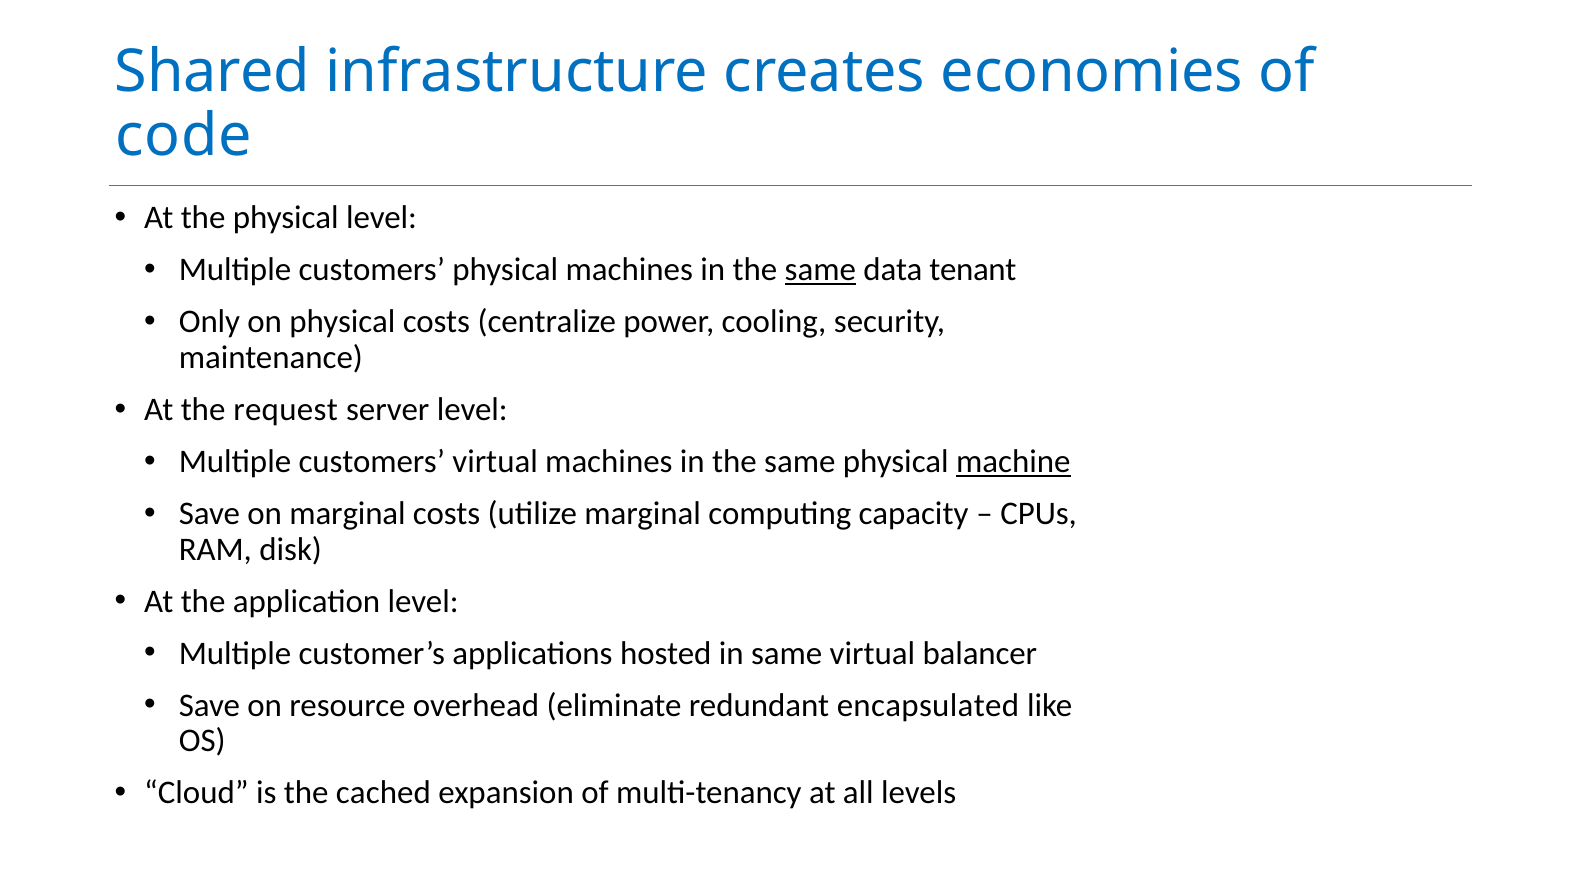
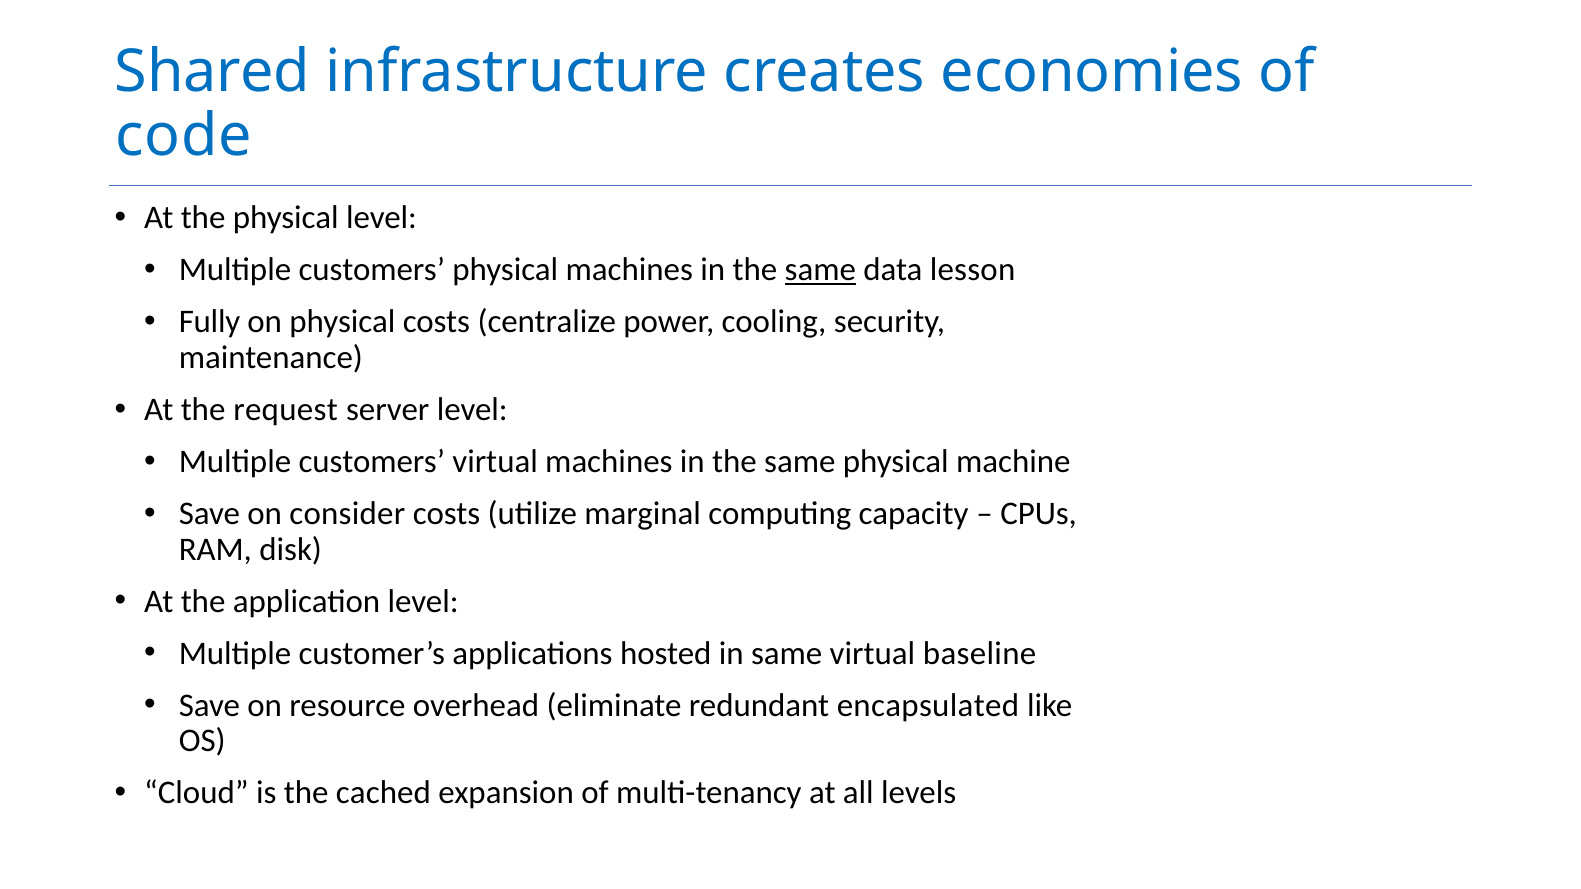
tenant: tenant -> lesson (973, 270)
Only: Only -> Fully (210, 322)
machine underline: present -> none (1013, 462)
on marginal: marginal -> consider (347, 514)
balancer: balancer -> baseline (980, 654)
